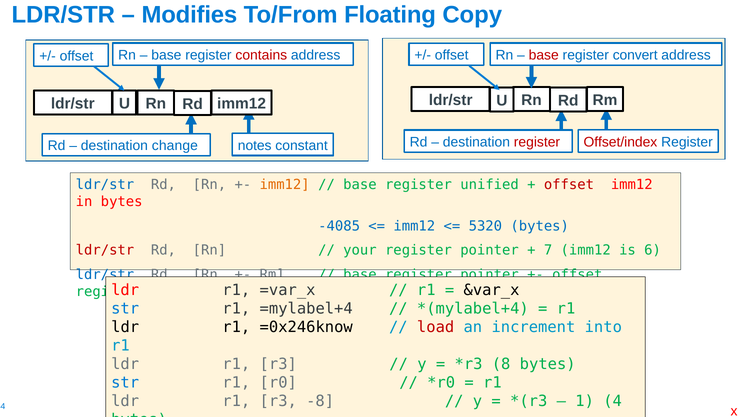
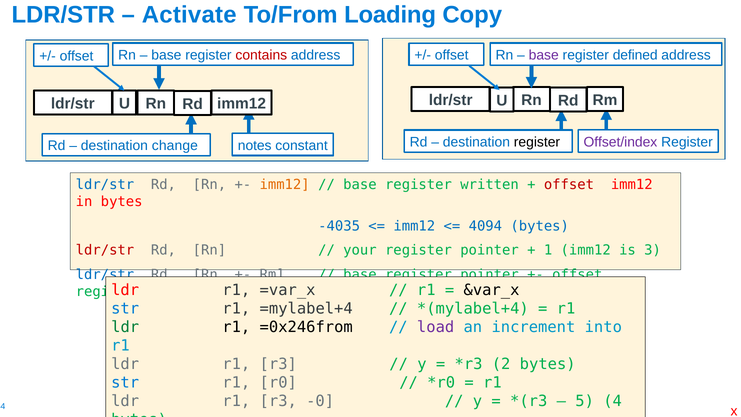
Modifies: Modifies -> Activate (189, 15)
Floating: Floating -> Loading (390, 15)
base colour: red -> purple (544, 55)
convert: convert -> defined (635, 55)
Offset/index colour: red -> purple (620, 142)
register colour: red -> black (537, 142)
unified: unified -> written (490, 185)
-4085: -4085 -> -4035 (339, 226)
5320: 5320 -> 4094 (485, 226)
7: 7 -> 1 (548, 250)
6: 6 -> 3 (653, 250)
ldr colour: black -> green (125, 327)
=0x246know: =0x246know -> =0x246from (306, 327)
load colour: red -> purple (436, 327)
8: 8 -> 2 (501, 364)
-8: -8 -> -0 (320, 401)
1: 1 -> 5 (585, 401)
